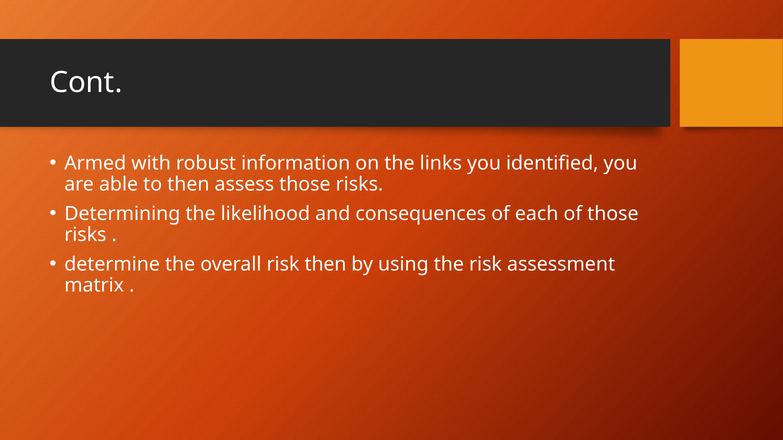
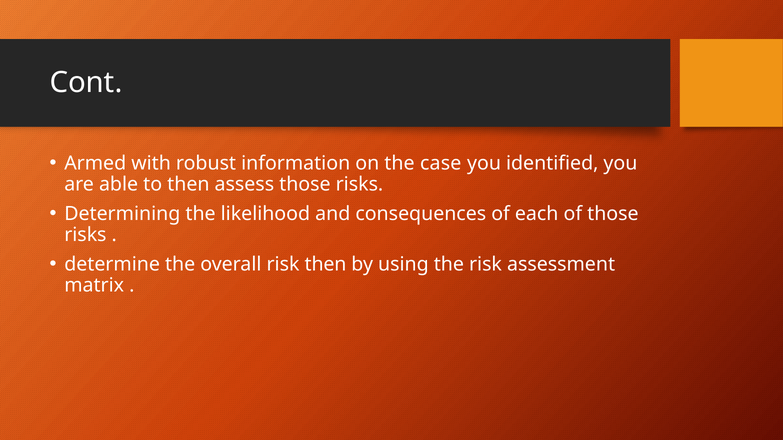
links: links -> case (441, 163)
